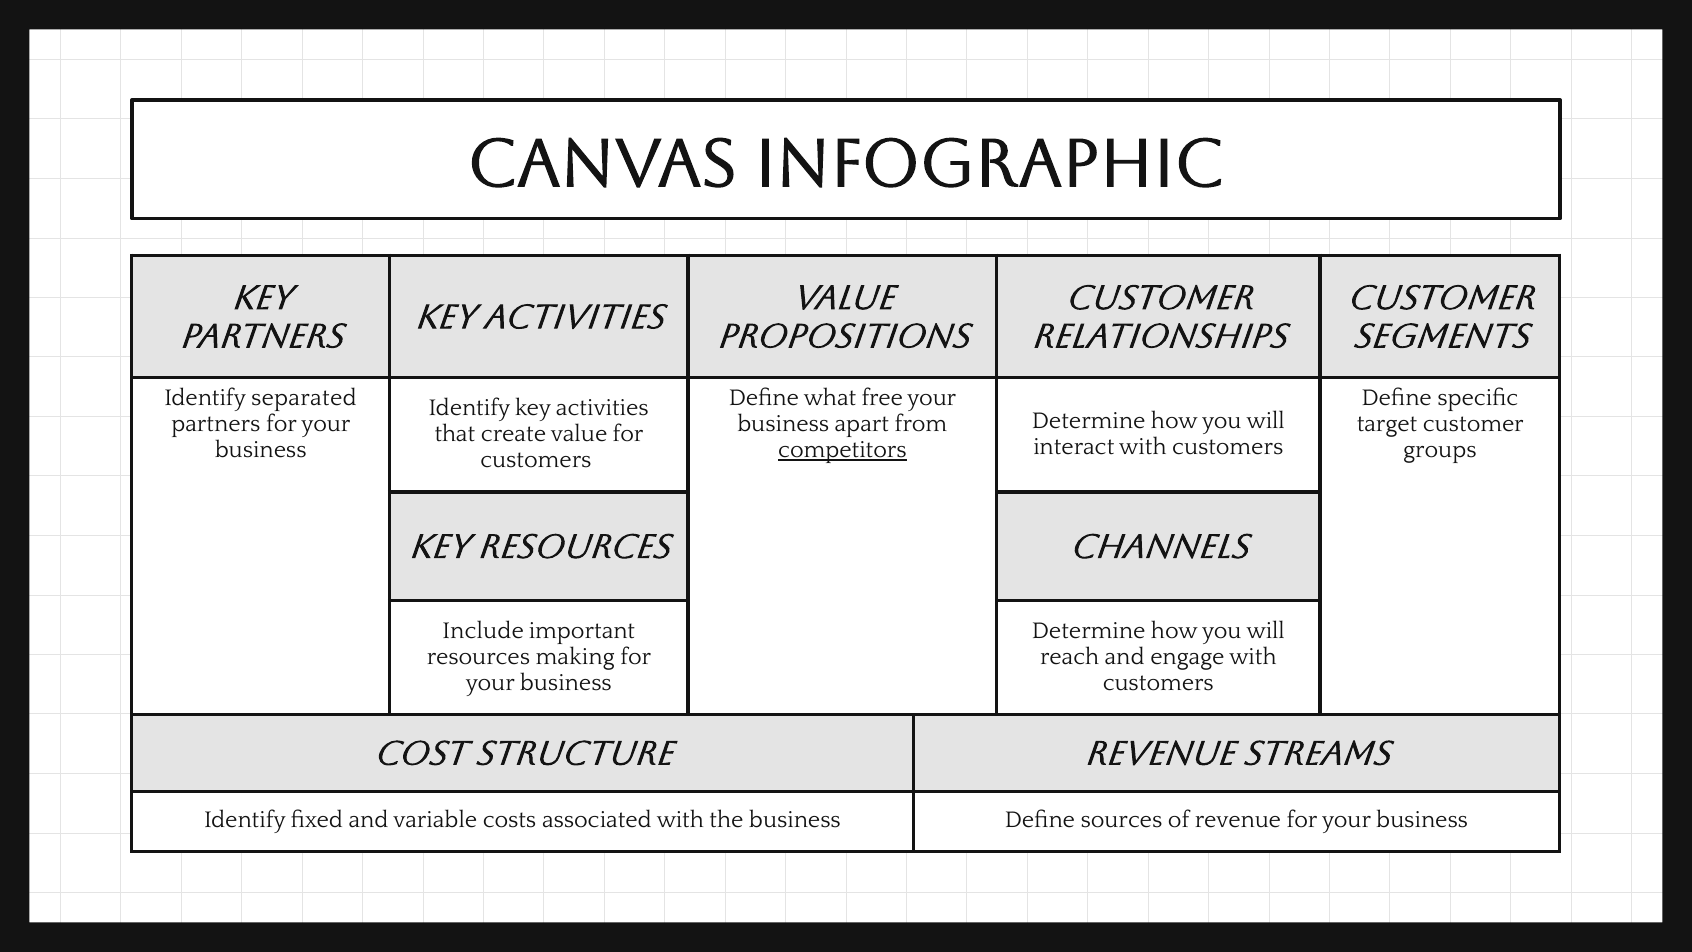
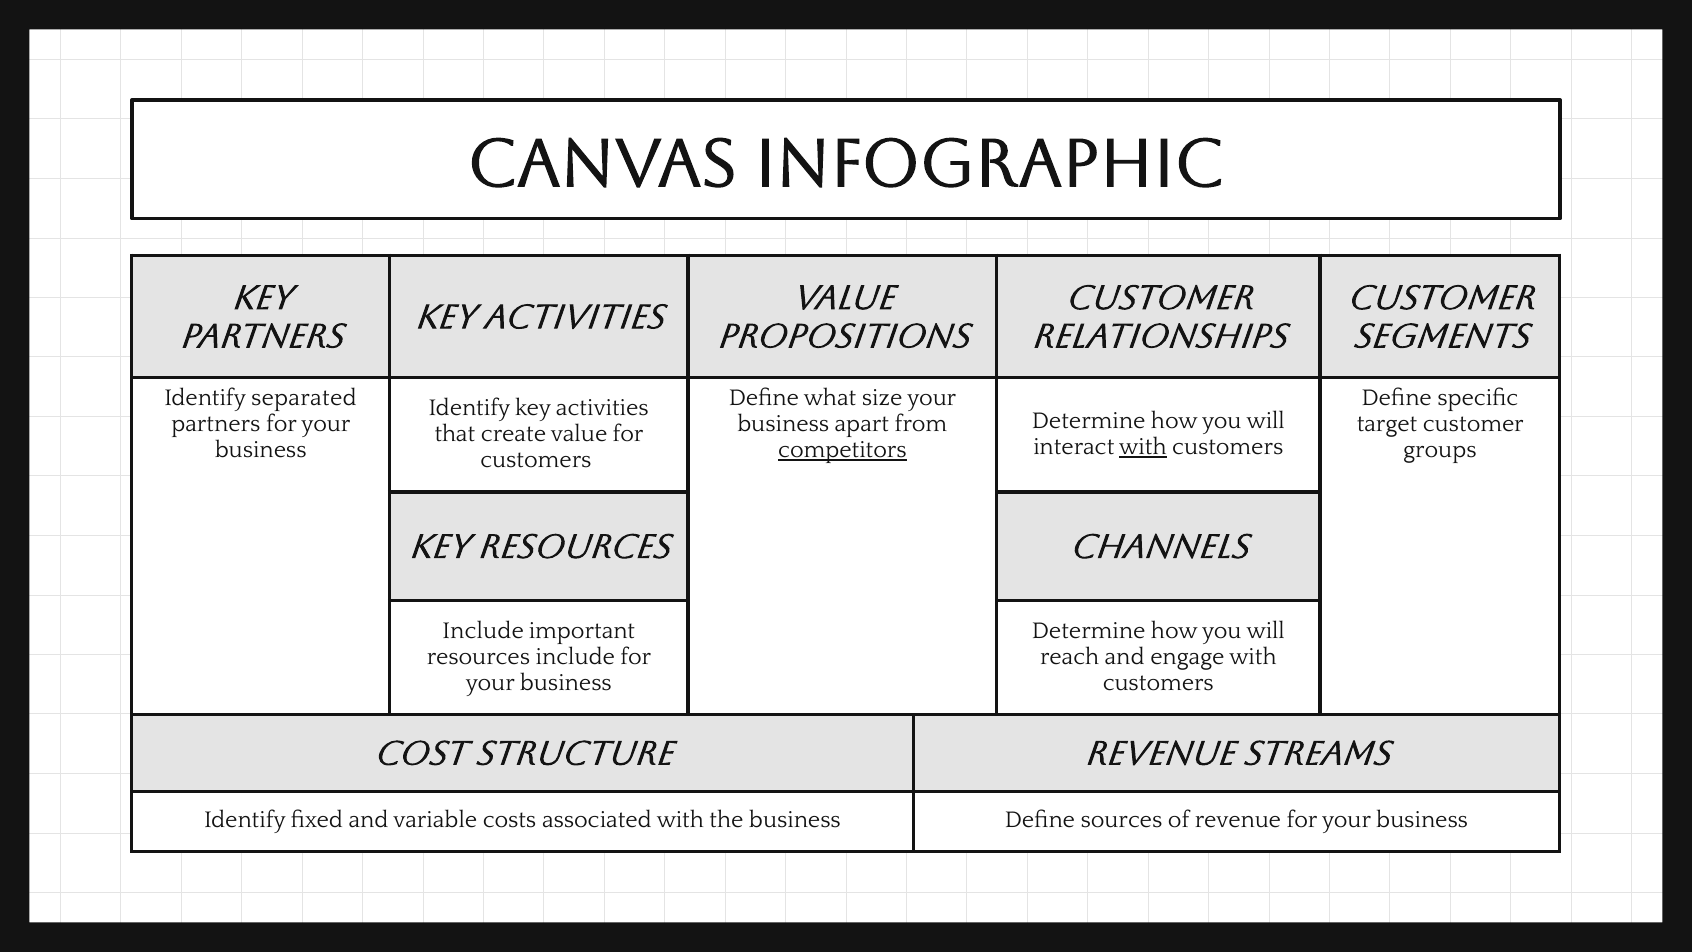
free: free -> size (882, 398)
with underline: none -> present (1143, 447)
resources making: making -> include (575, 656)
